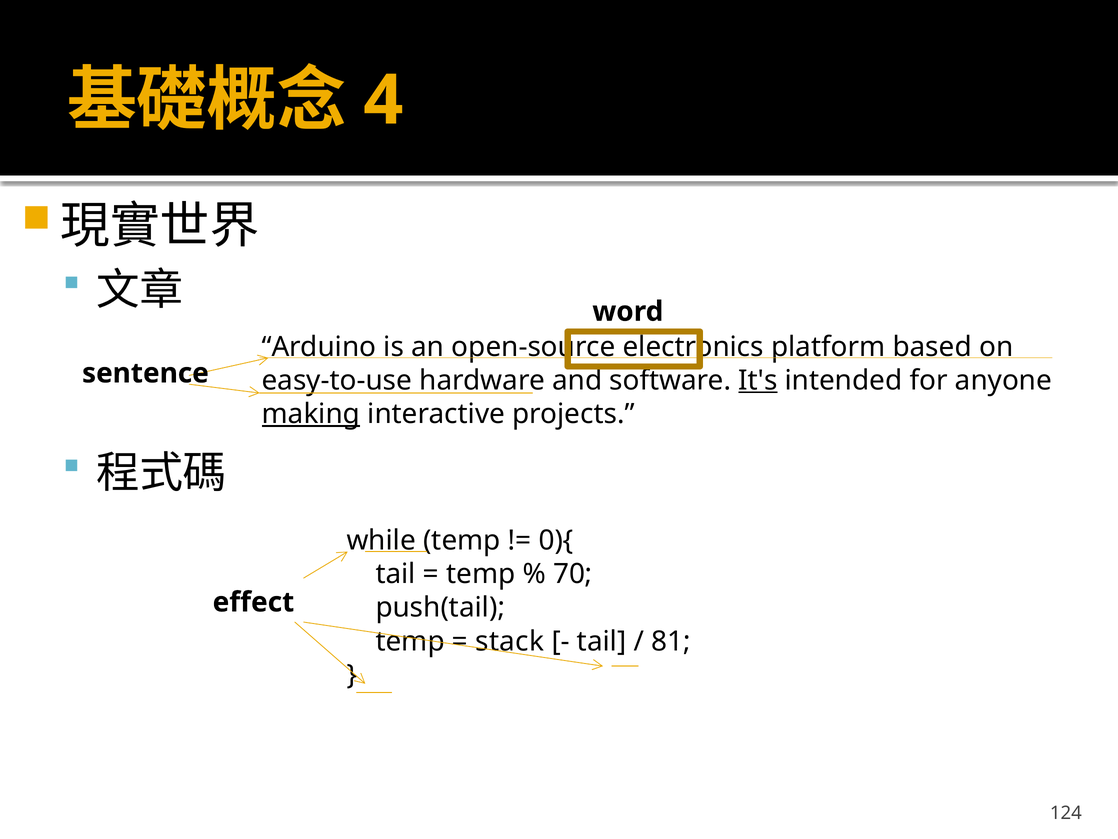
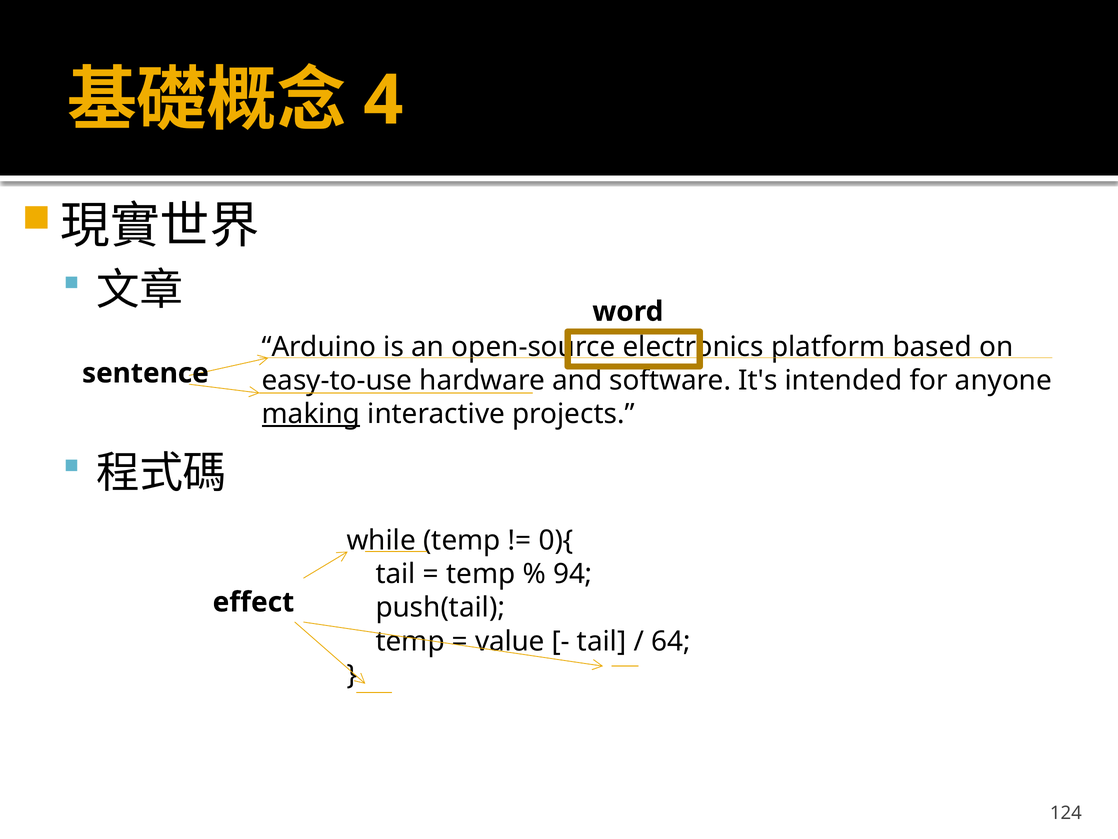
It's underline: present -> none (758, 380)
70: 70 -> 94 (573, 574)
stack: stack -> value (510, 641)
81: 81 -> 64 (671, 641)
